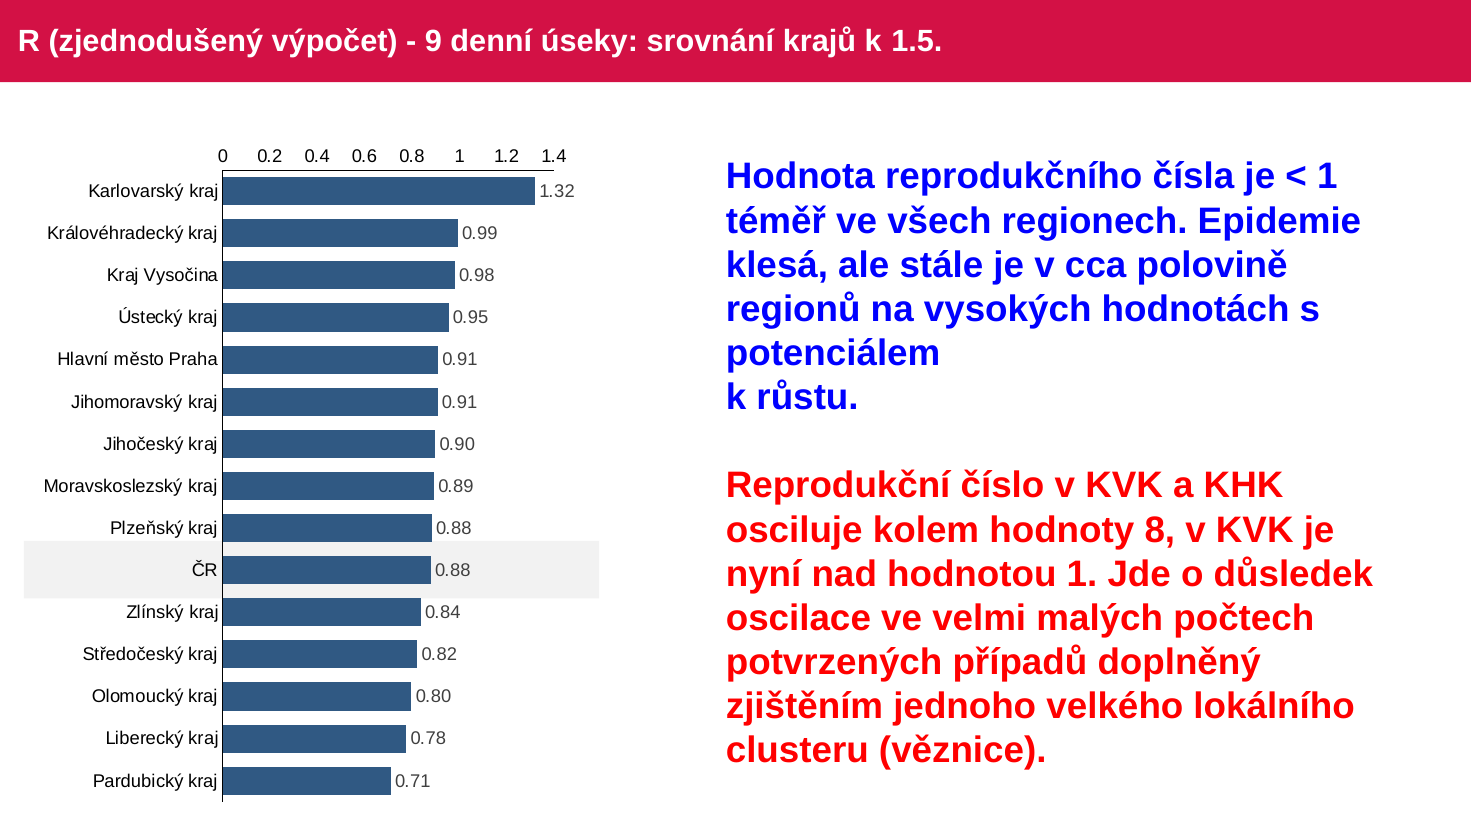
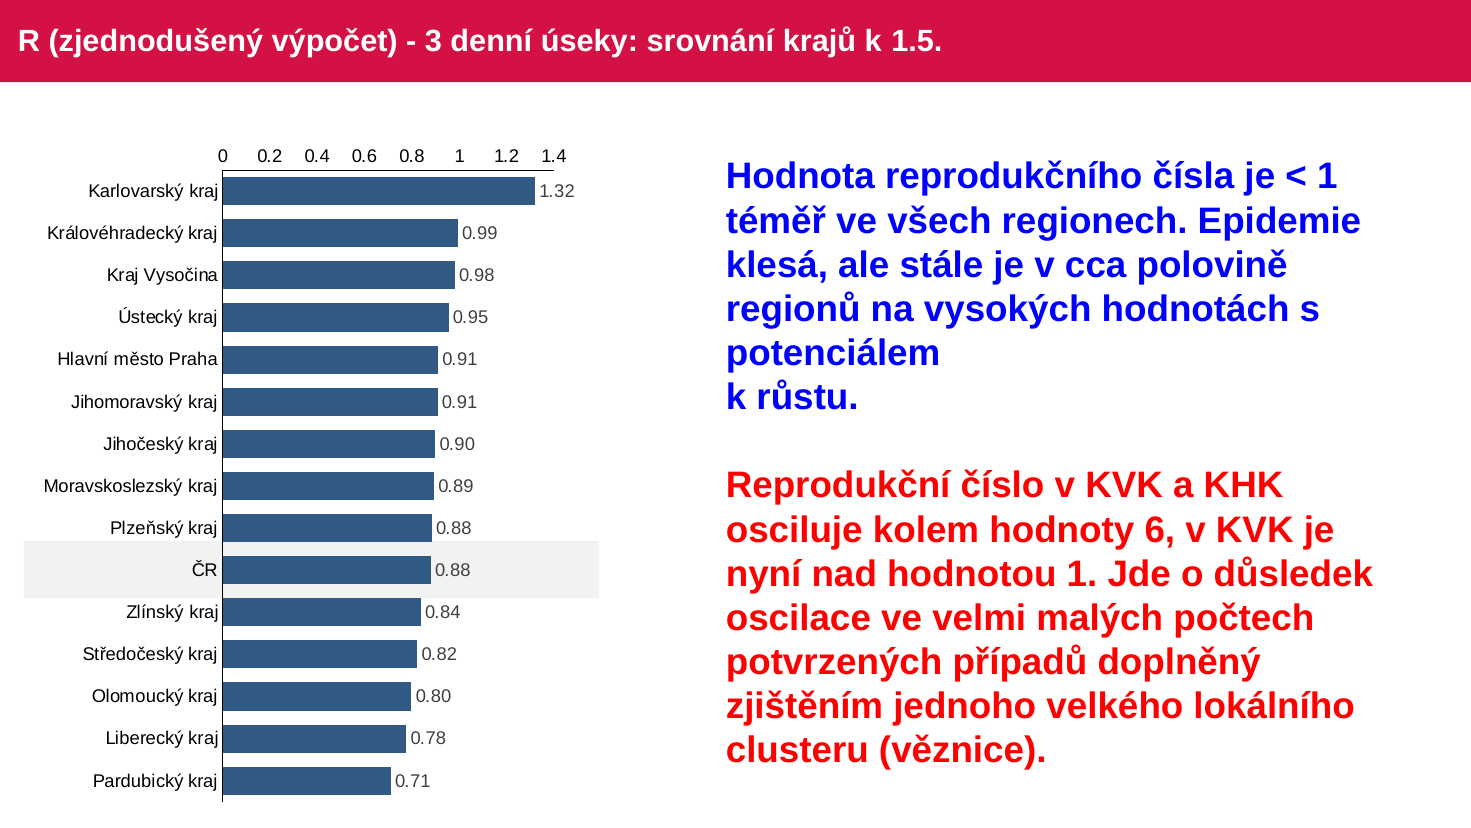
9: 9 -> 3 (433, 41)
8: 8 -> 6 (1160, 530)
